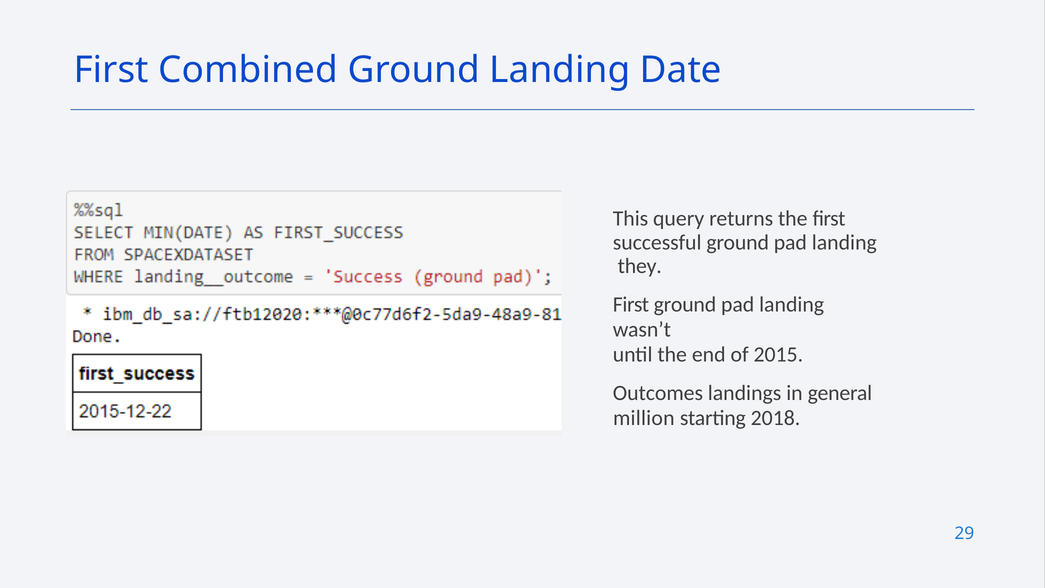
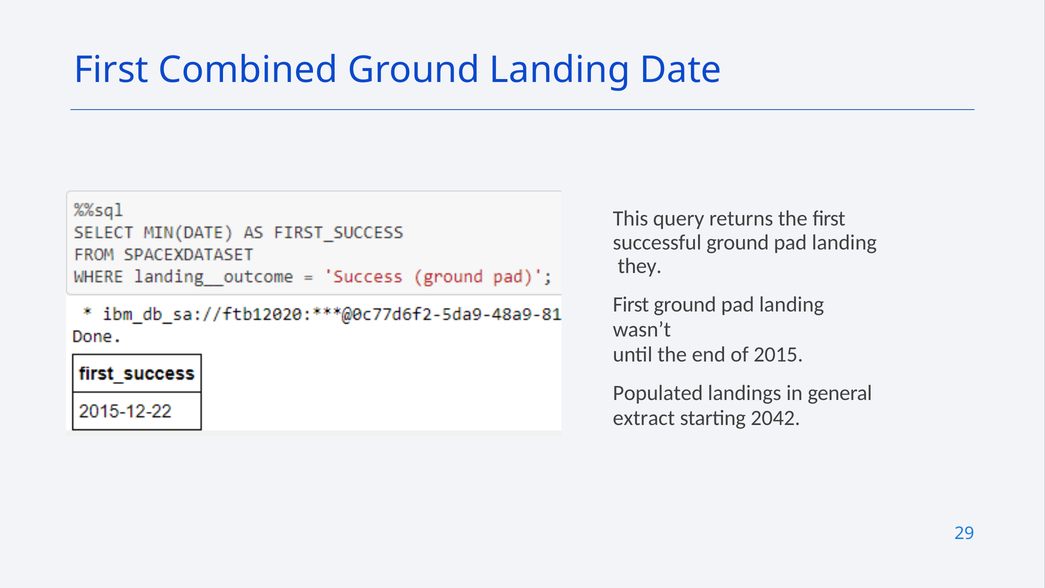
Outcomes: Outcomes -> Populated (658, 393)
million: million -> extract (644, 418)
2018: 2018 -> 2042 (776, 418)
